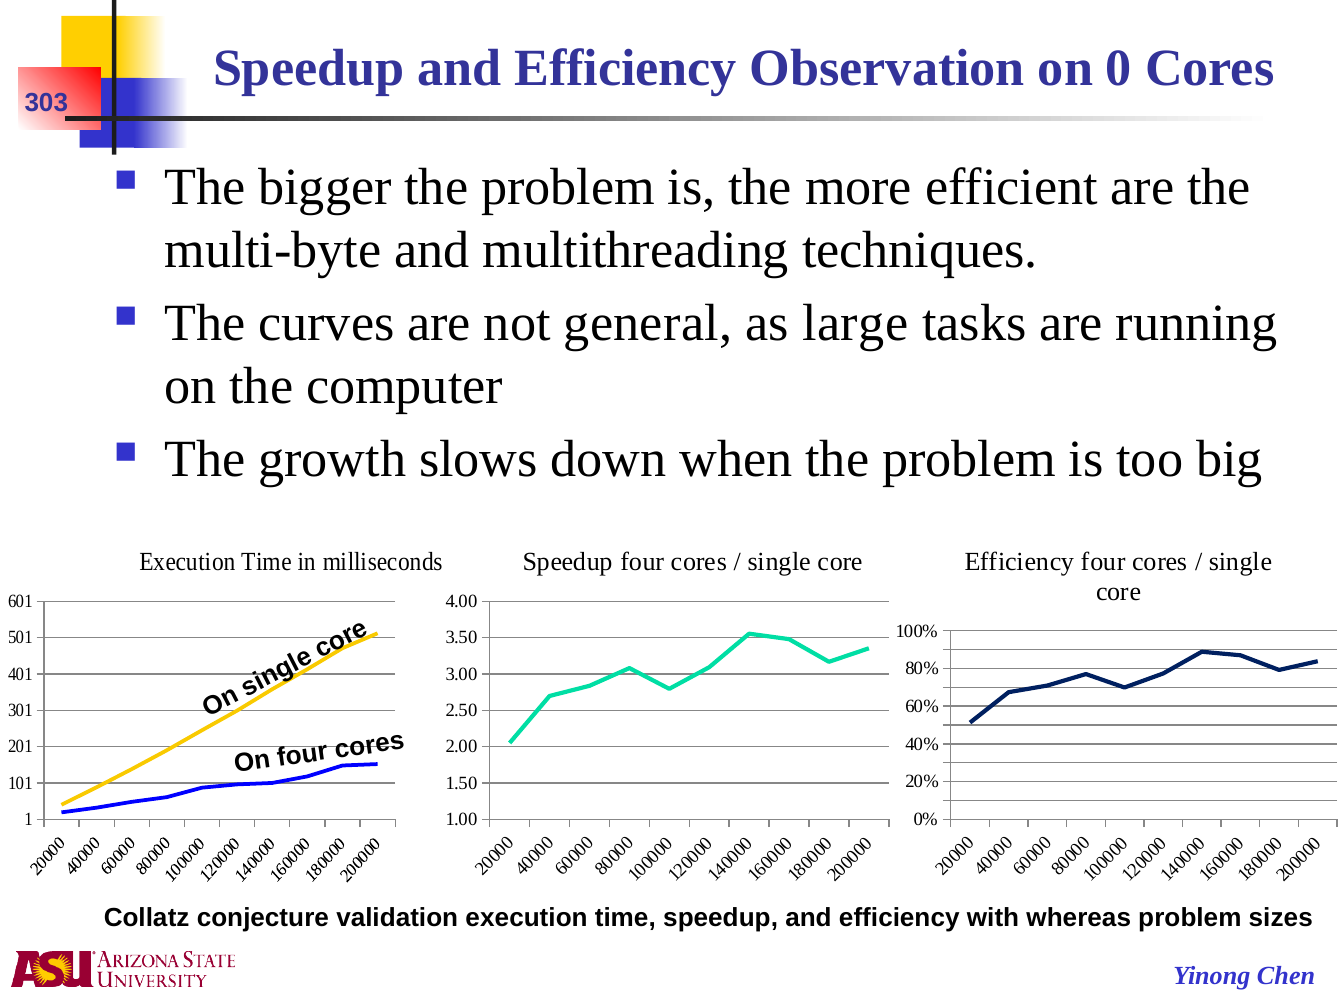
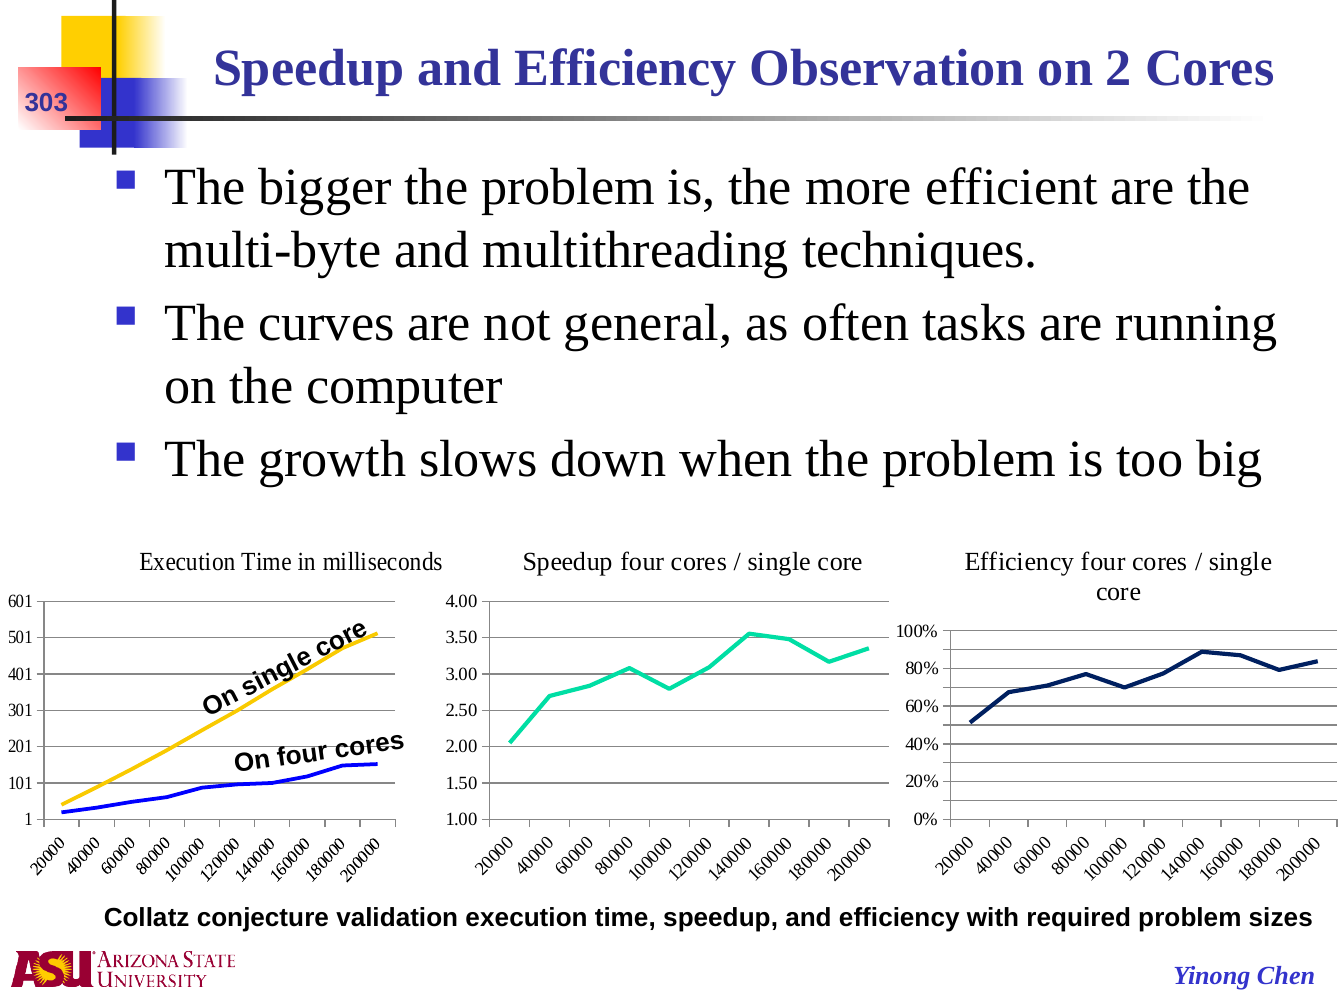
on 0: 0 -> 2 (1119, 68)
large: large -> often (856, 323)
whereas: whereas -> required (1079, 917)
